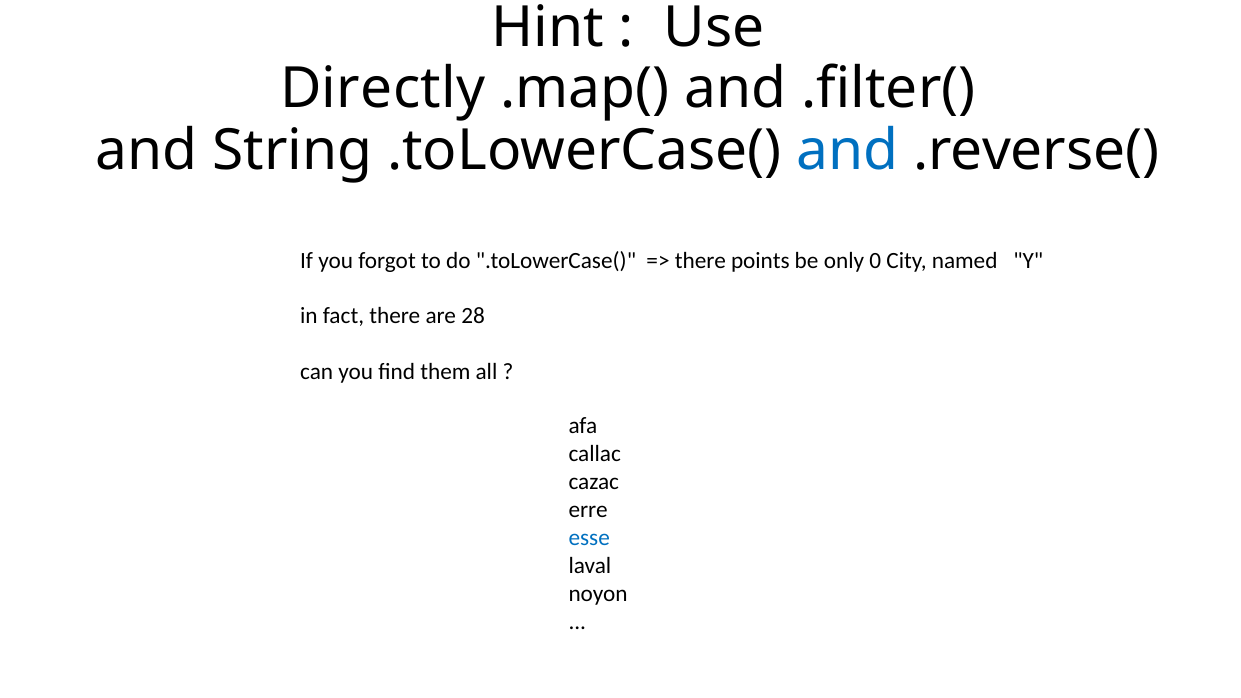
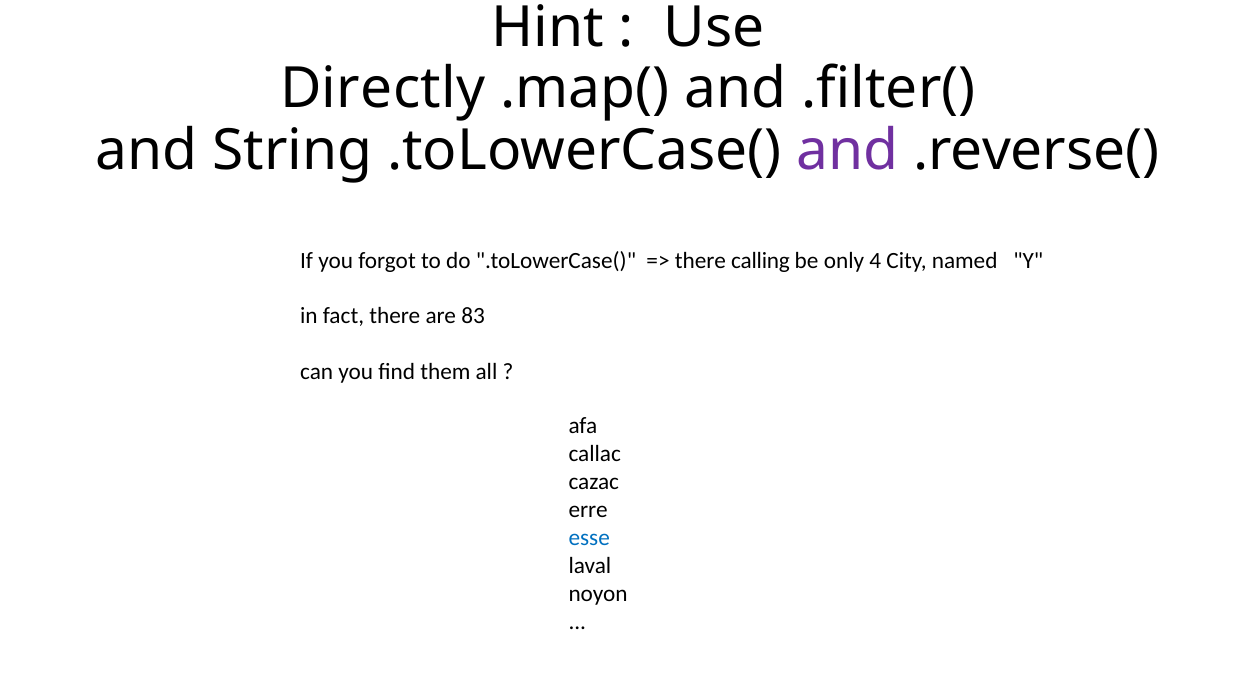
and colour: blue -> purple (848, 150)
points: points -> calling (760, 260)
0: 0 -> 4 (875, 260)
28: 28 -> 83 (473, 316)
